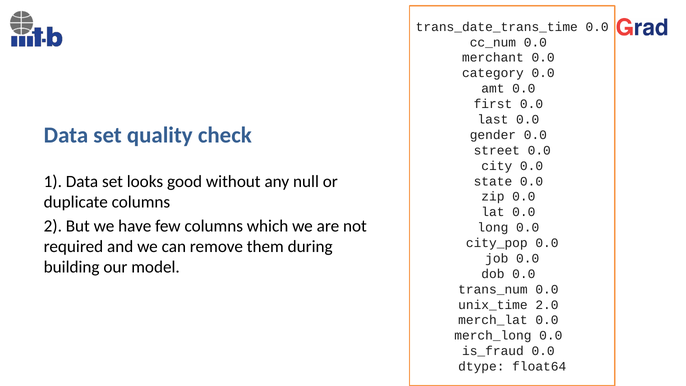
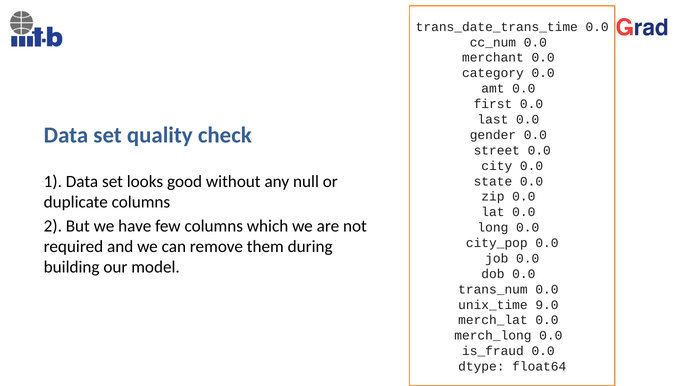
2.0: 2.0 -> 9.0 (547, 305)
